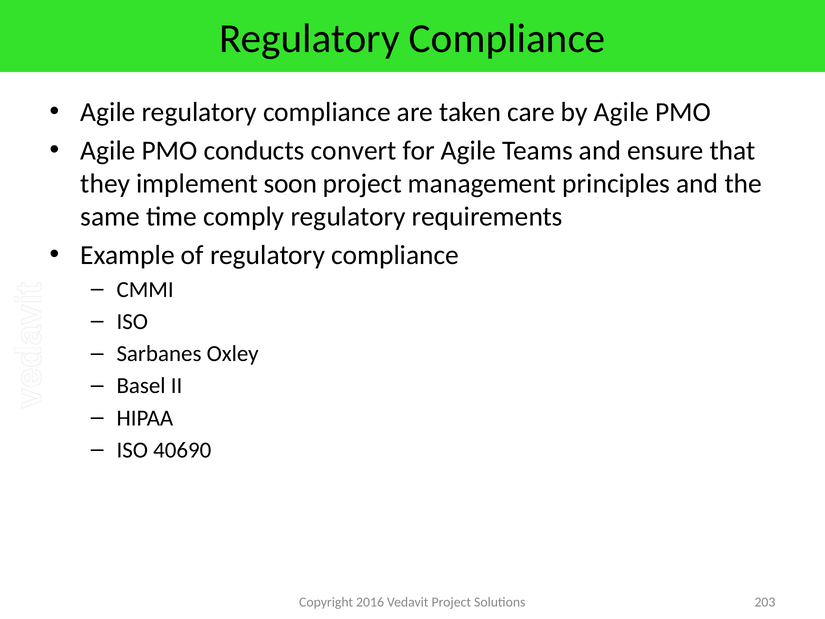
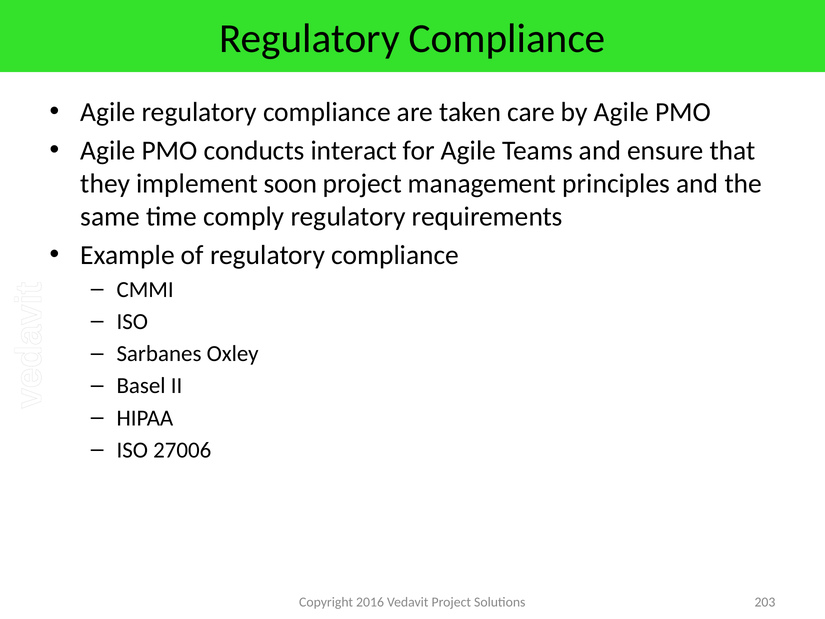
convert: convert -> interact (354, 150)
40690: 40690 -> 27006 (182, 450)
